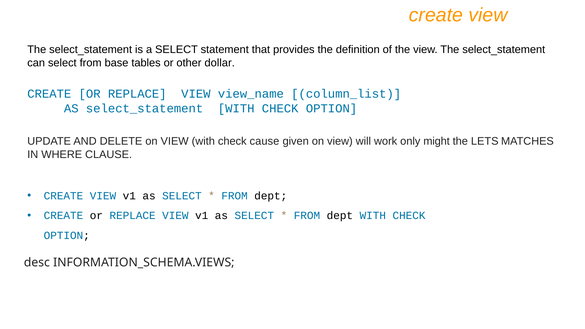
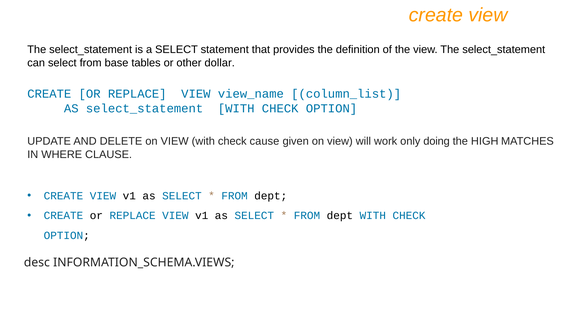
might: might -> doing (437, 141)
LETS: LETS -> HIGH (485, 141)
